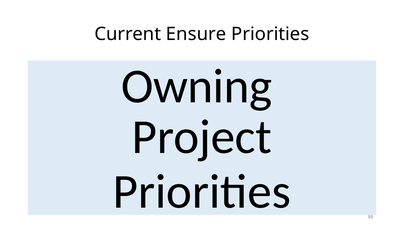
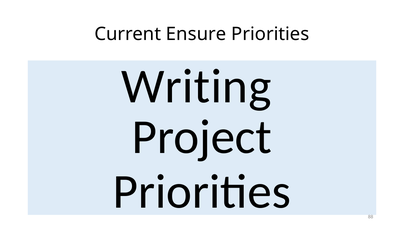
Owning: Owning -> Writing (196, 87)
